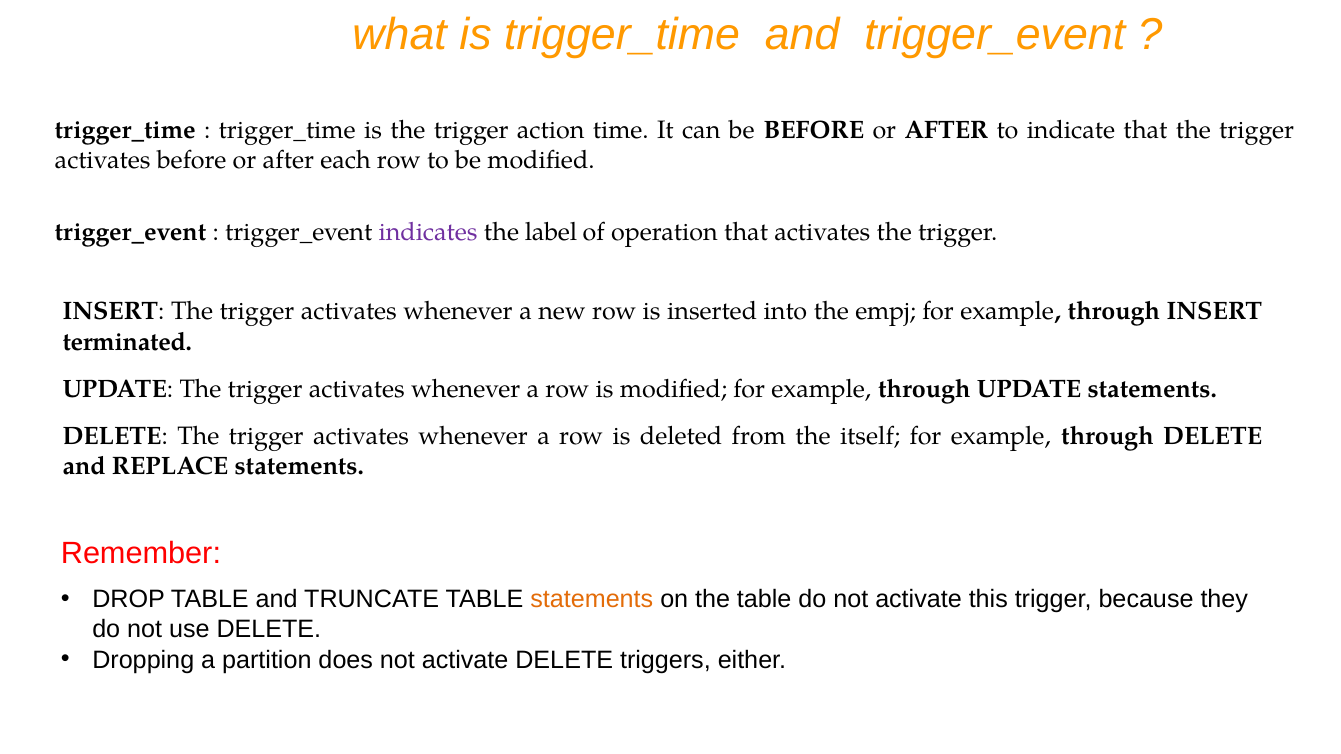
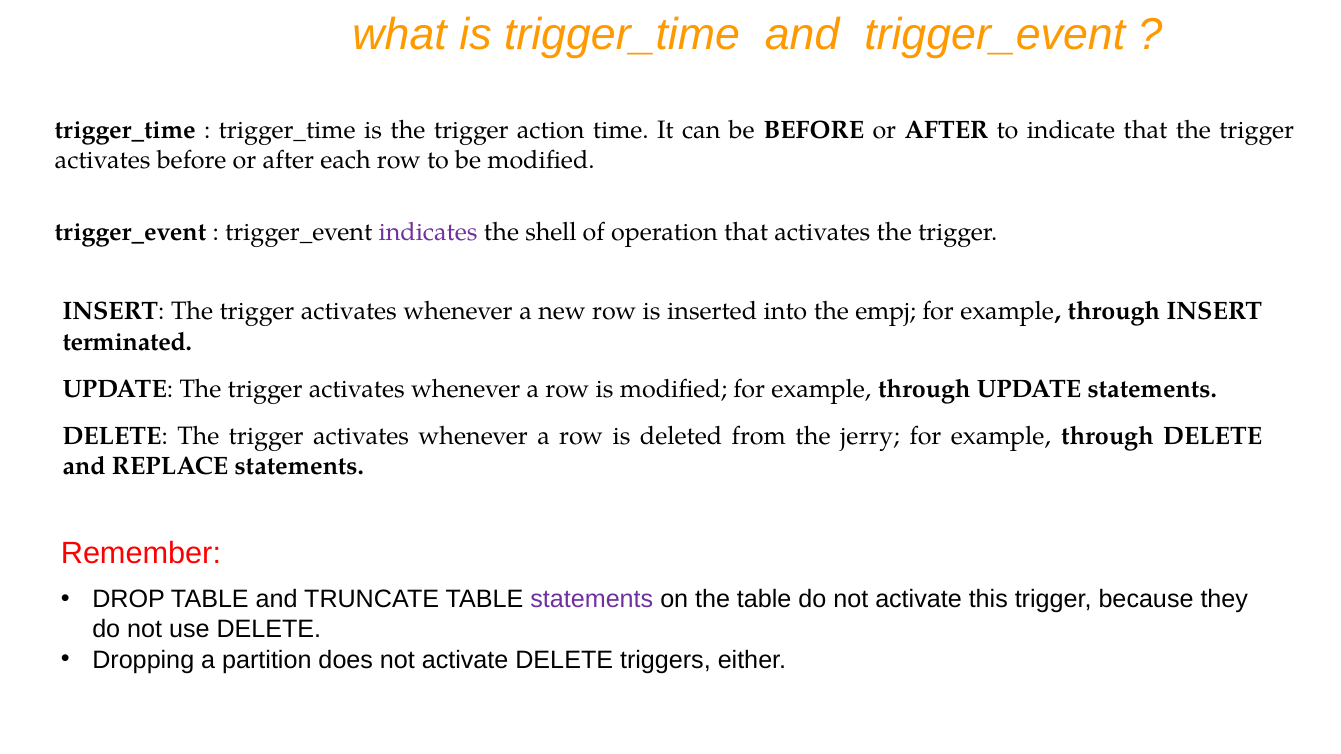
label: label -> shell (551, 233)
itself: itself -> jerry (870, 436)
statements colour: orange -> purple (592, 600)
